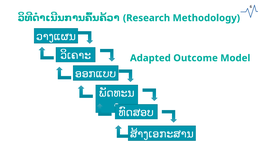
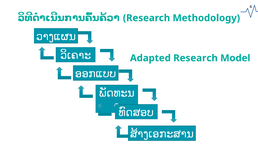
Adapted Outcome: Outcome -> Research (196, 58)
